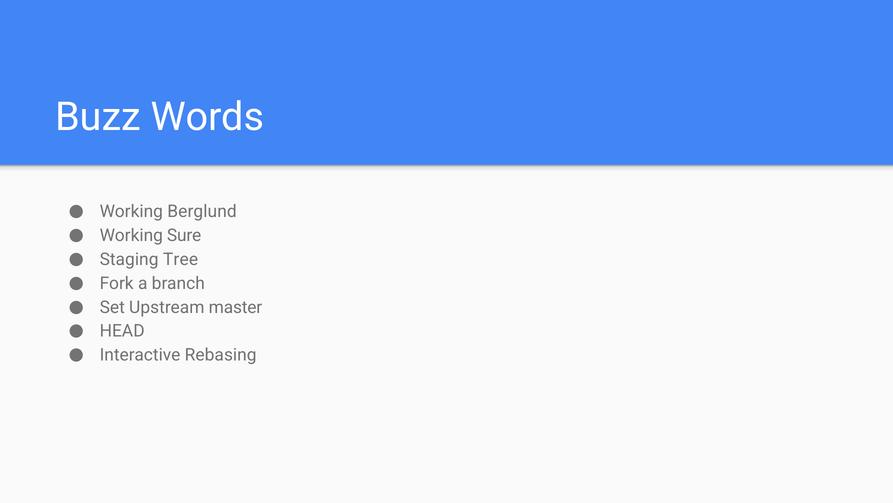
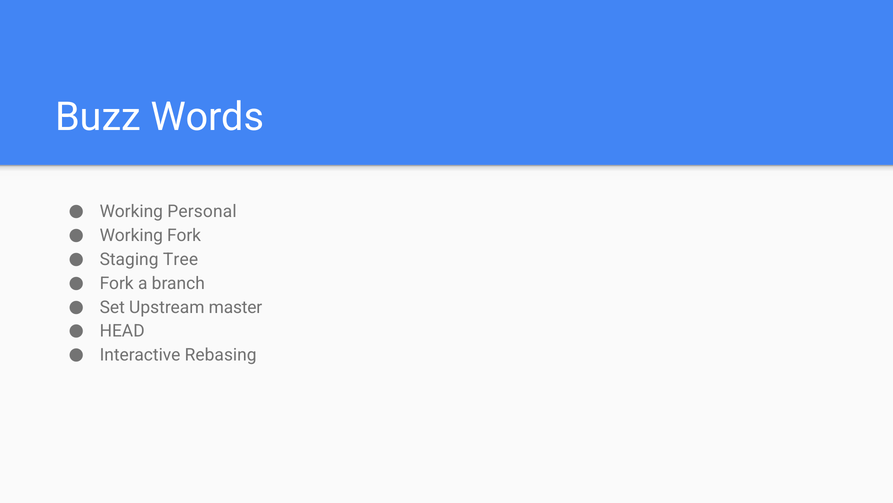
Berglund: Berglund -> Personal (202, 211)
Working Sure: Sure -> Fork (184, 235)
